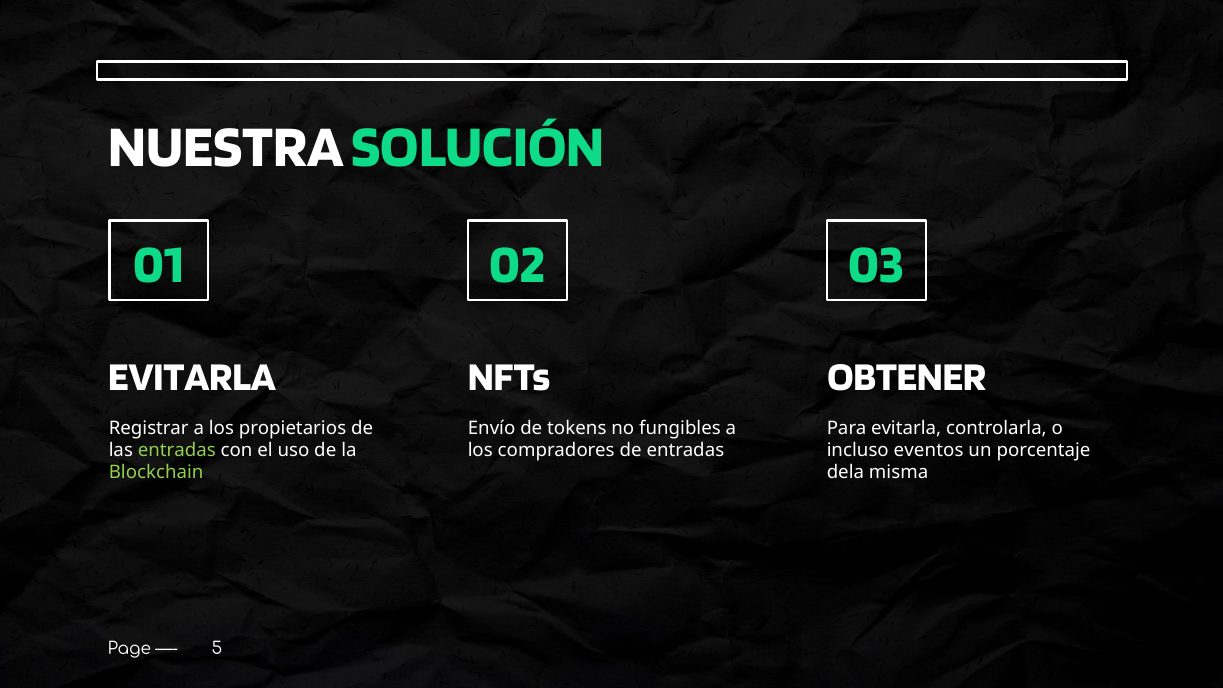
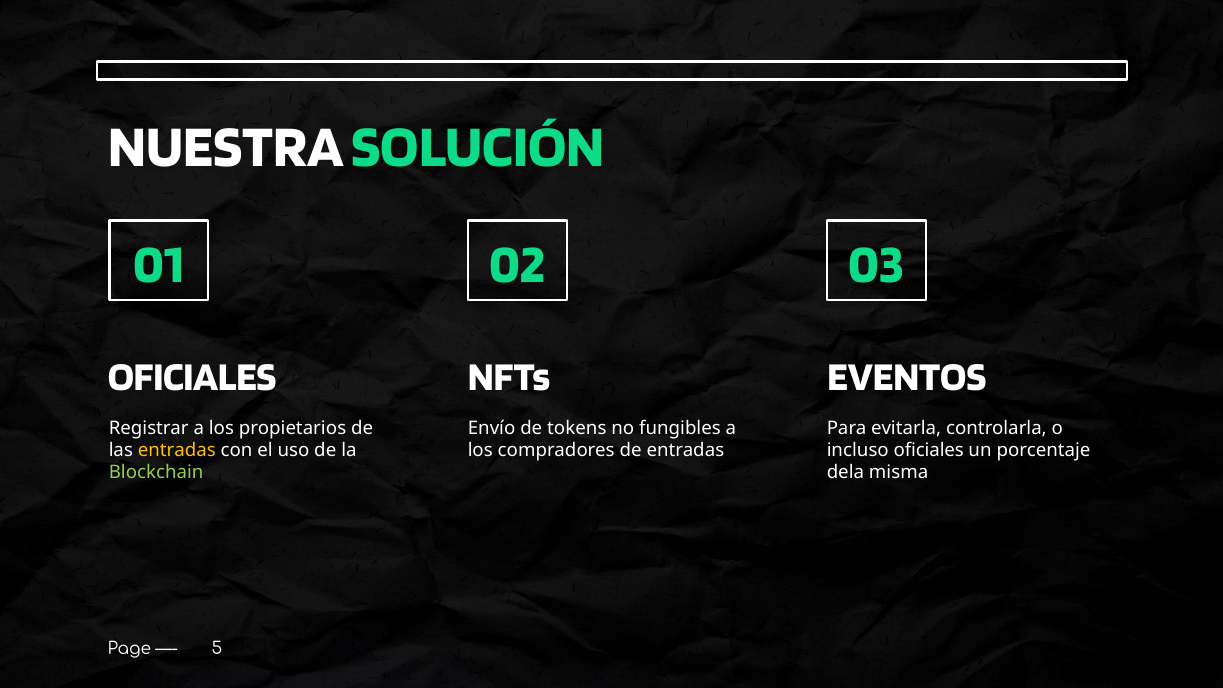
EVITARLA: EVITARLA -> OFICIALES (192, 377)
OBTENER: OBTENER -> EVENTOS (907, 377)
entradas colour: light green -> yellow (177, 450)
incluso eventos: eventos -> oficiales (929, 450)
